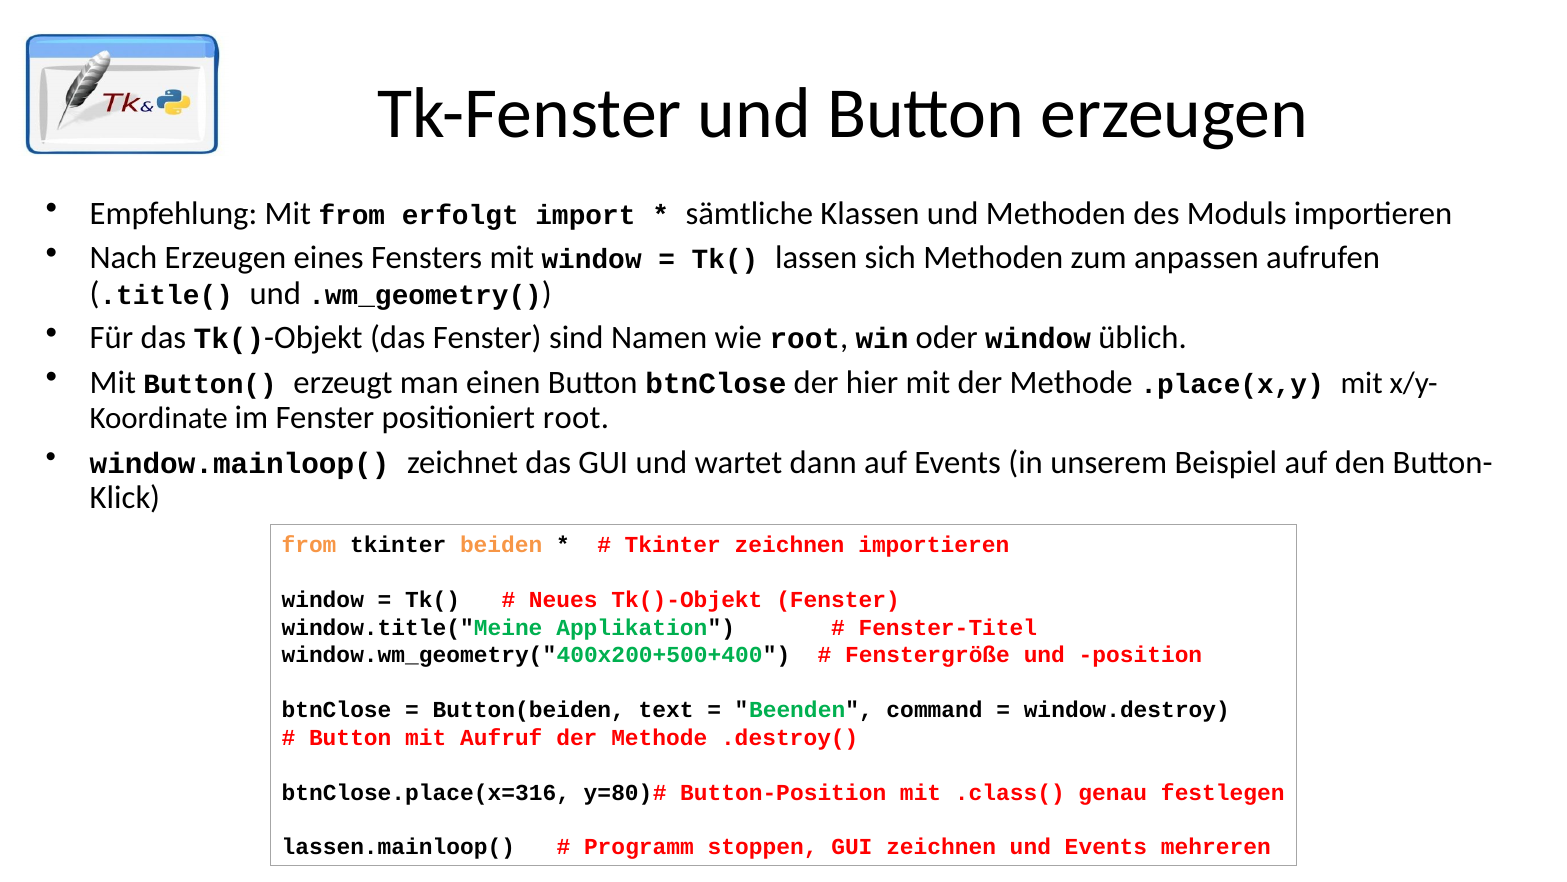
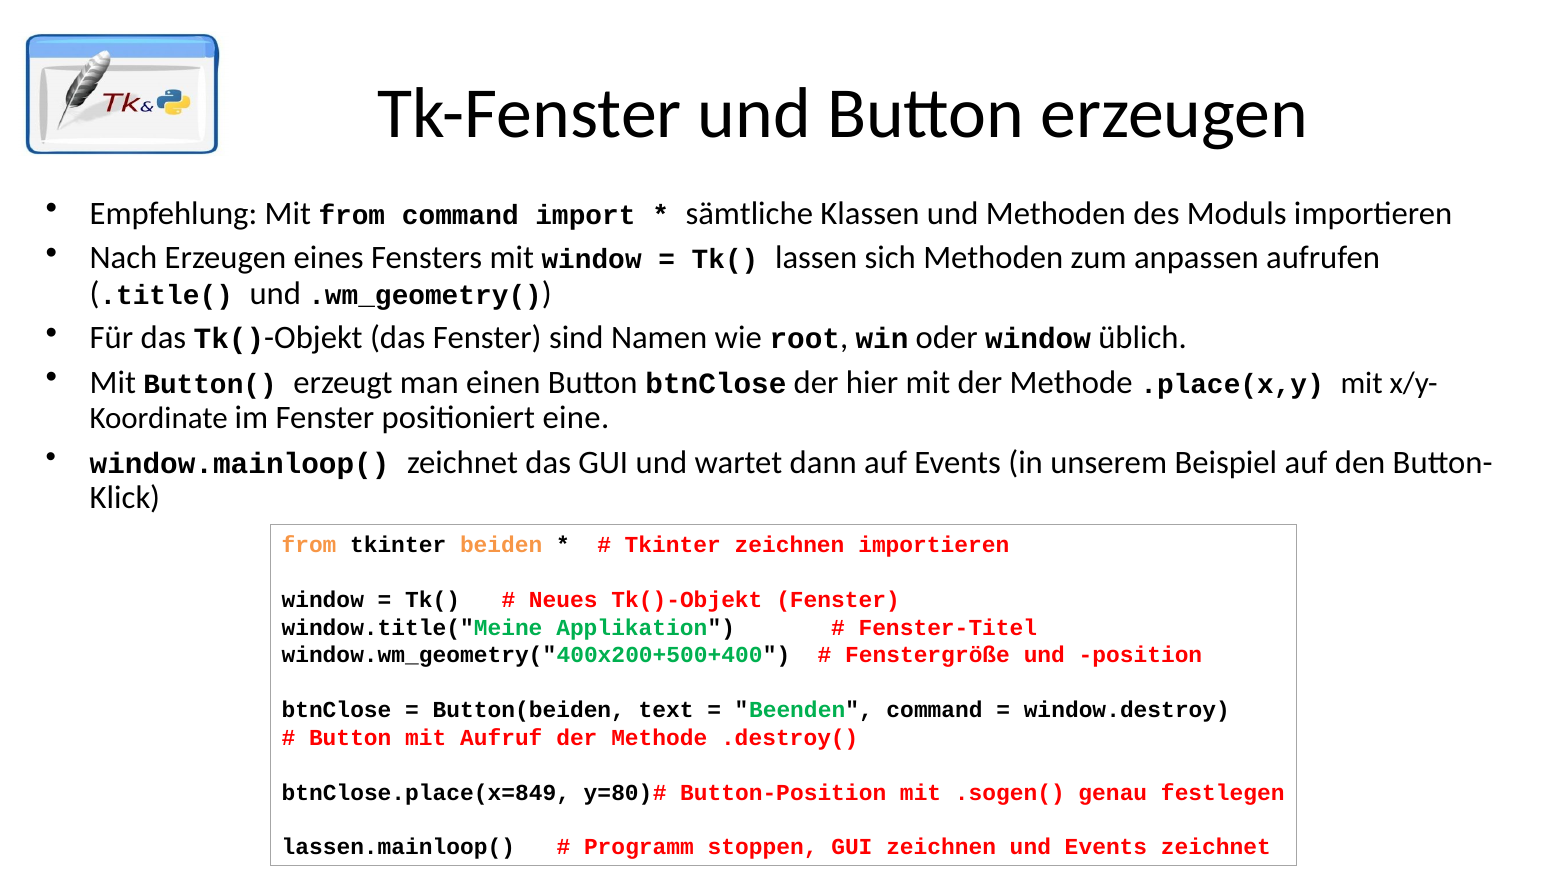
from erfolgt: erfolgt -> command (460, 215)
positioniert root: root -> eine (576, 418)
btnClose.place(x=316: btnClose.place(x=316 -> btnClose.place(x=849 (426, 792)
.class(: .class( -> .sogen( (1010, 792)
Events mehreren: mehreren -> zeichnet (1216, 847)
